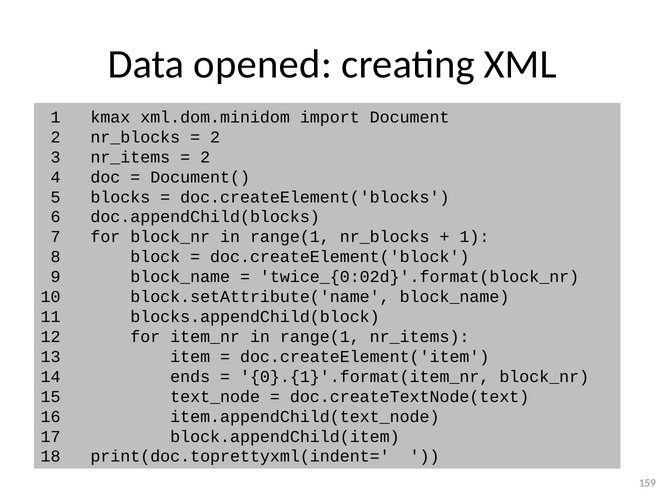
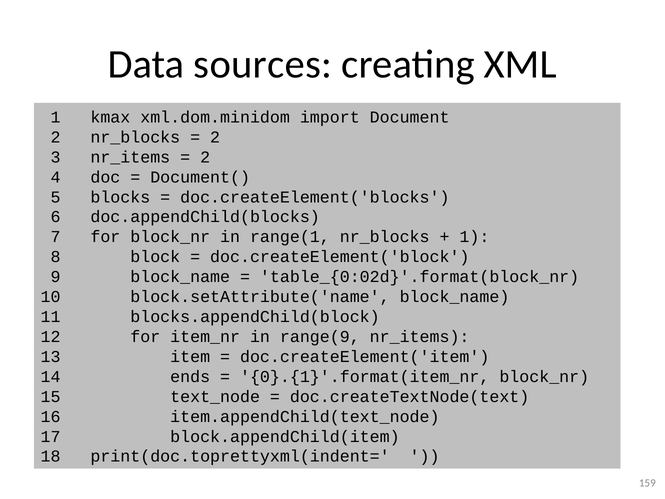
opened: opened -> sources (263, 64)
twice_{0:02d}'.format(block_nr: twice_{0:02d}'.format(block_nr -> table_{0:02d}'.format(block_nr (420, 277)
item_nr in range(1: range(1 -> range(9 (320, 337)
